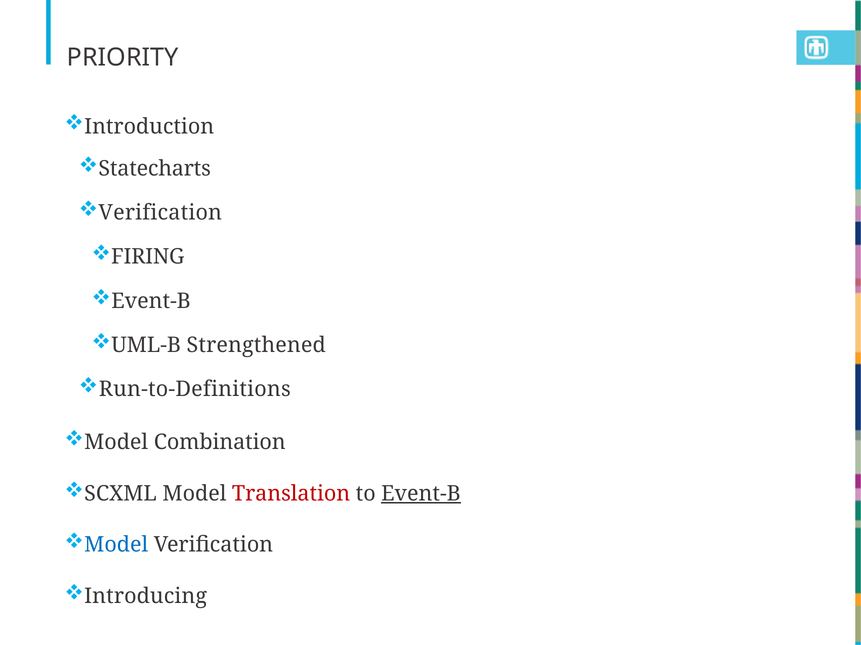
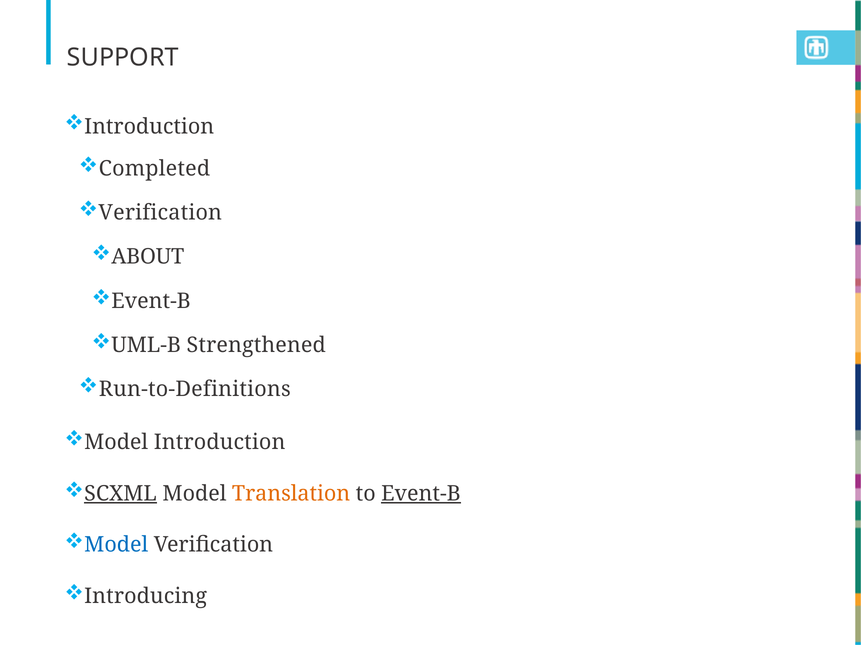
PRIORITY: PRIORITY -> SUPPORT (123, 58)
Statecharts: Statecharts -> Completed (154, 169)
FIRING: FIRING -> ABOUT (148, 257)
Model Combination: Combination -> Introduction (220, 443)
SCXML underline: none -> present (121, 494)
Translation colour: red -> orange (291, 494)
